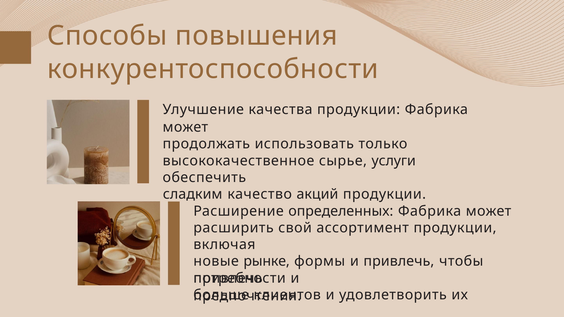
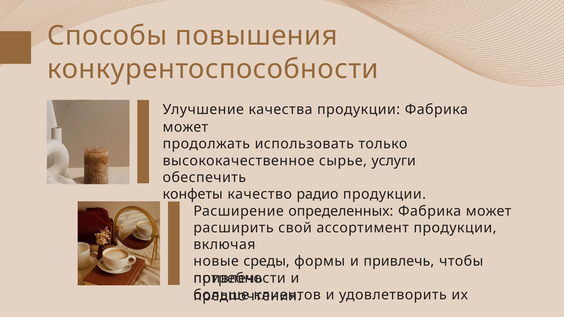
сладким: сладким -> конфеты (193, 194)
акций: акций -> радио (317, 194)
рынке: рынке -> среды (267, 261)
